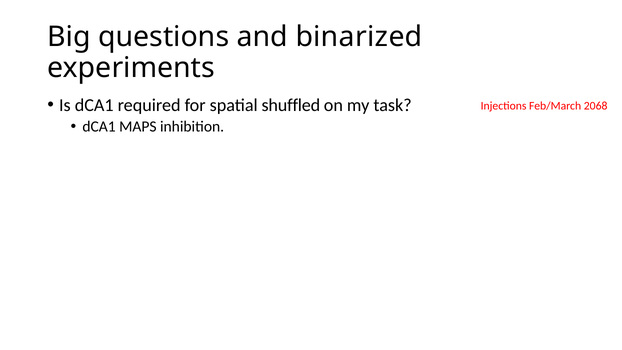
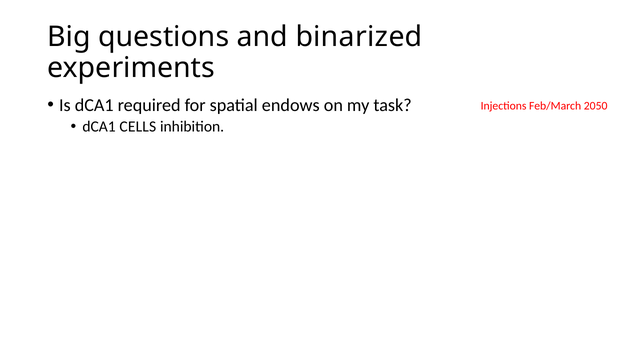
shuffled: shuffled -> endows (291, 105)
2068: 2068 -> 2050 (596, 106)
MAPS: MAPS -> CELLS (138, 127)
